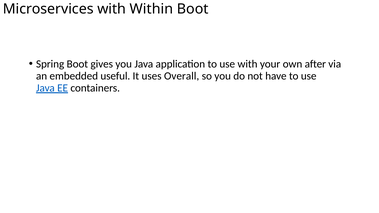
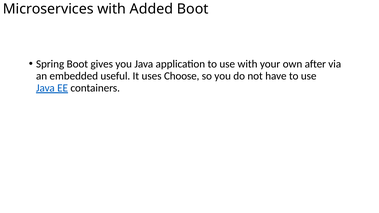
Within: Within -> Added (151, 9)
Overall: Overall -> Choose (182, 76)
